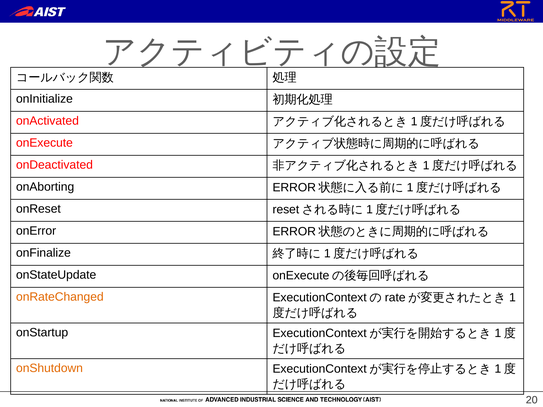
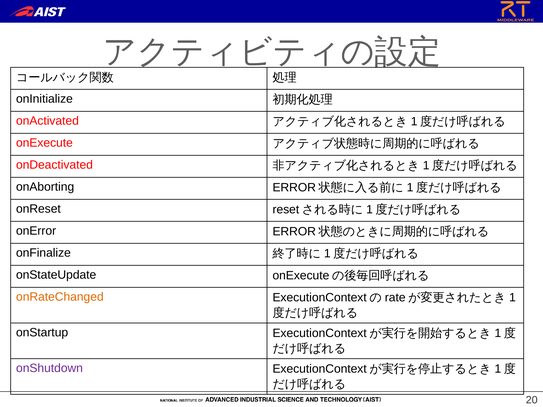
onShutdown colour: orange -> purple (49, 368)
